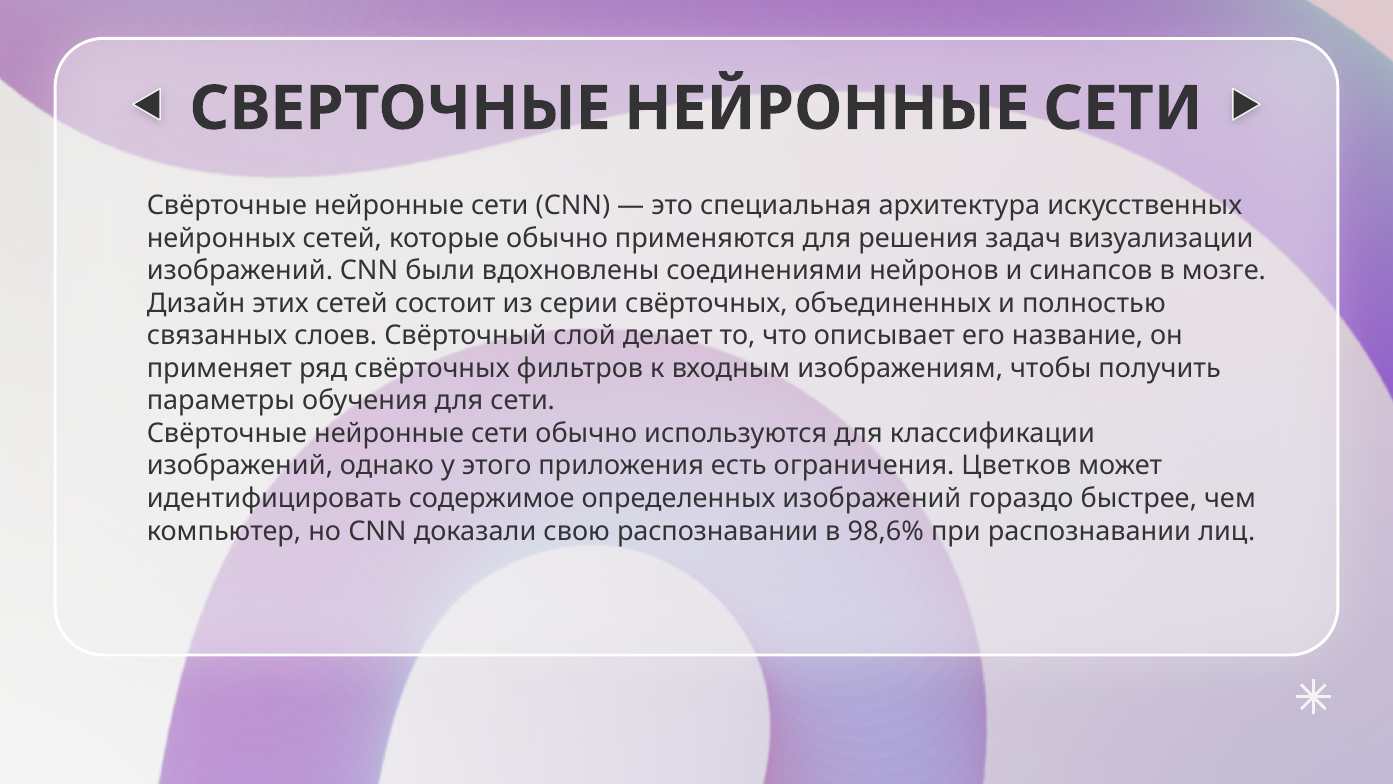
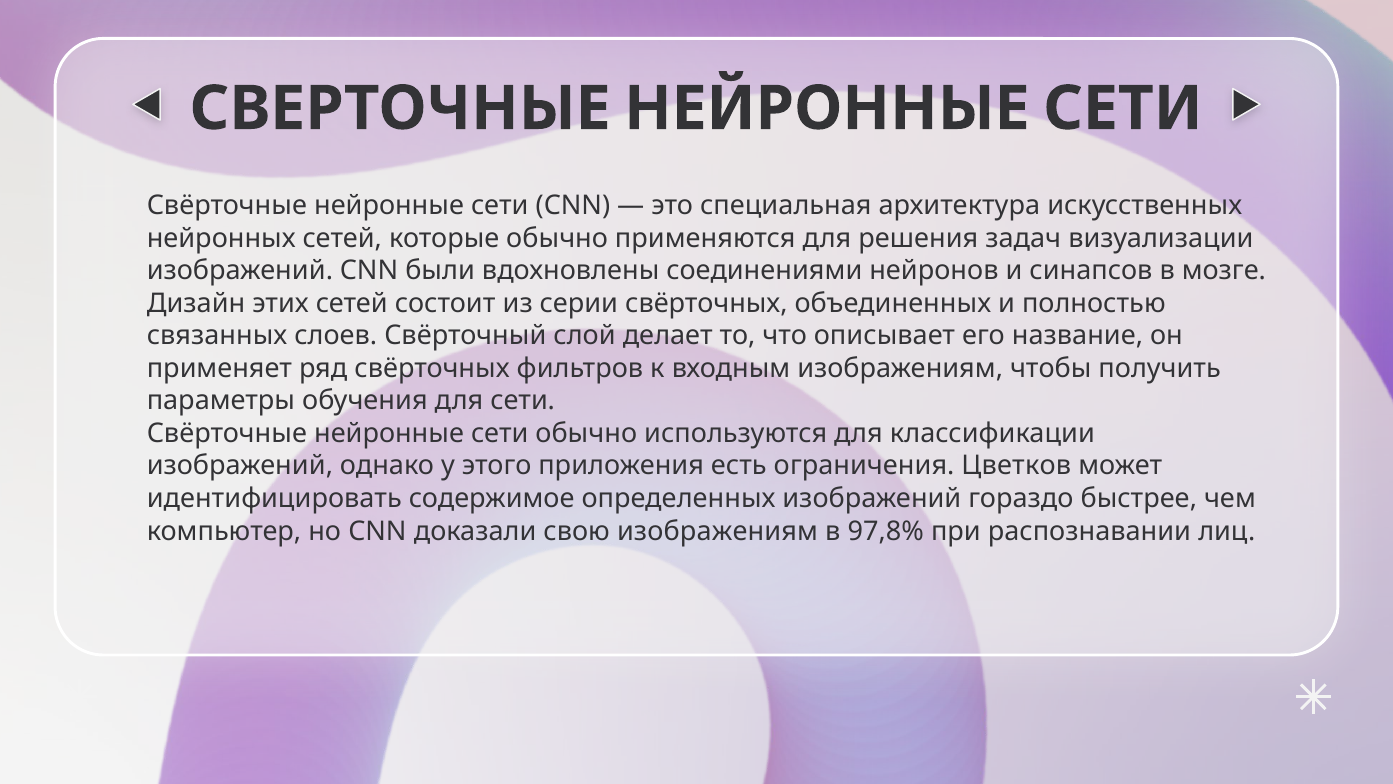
свою распознавании: распознавании -> изображениям (717, 531)
98,6%: 98,6% -> 97,8% (886, 531)
